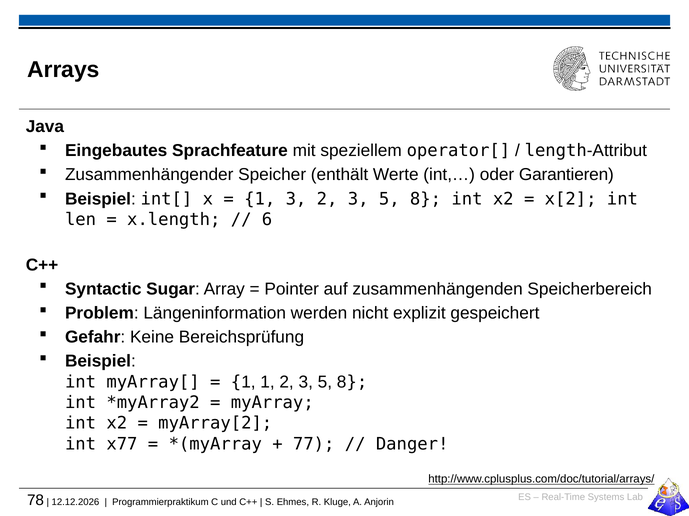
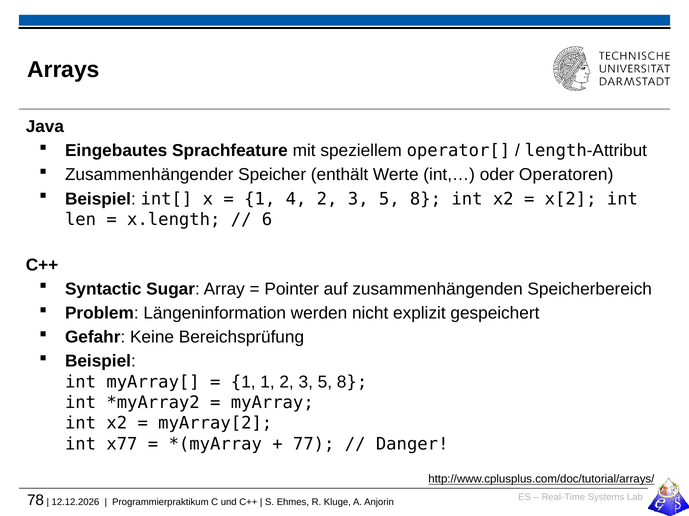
Garantieren: Garantieren -> Operatoren (566, 175)
1 3: 3 -> 4 (296, 199)
